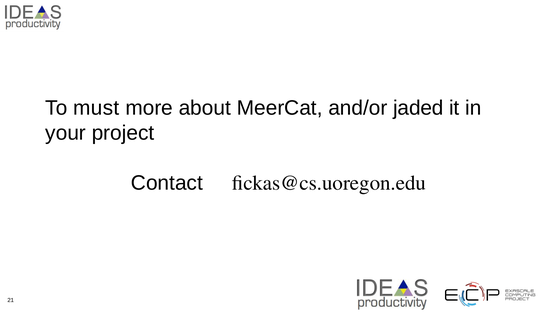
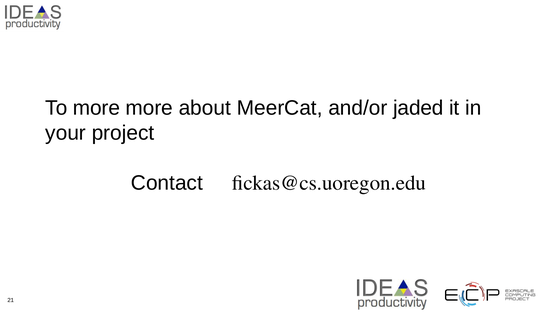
To must: must -> more (96, 108)
